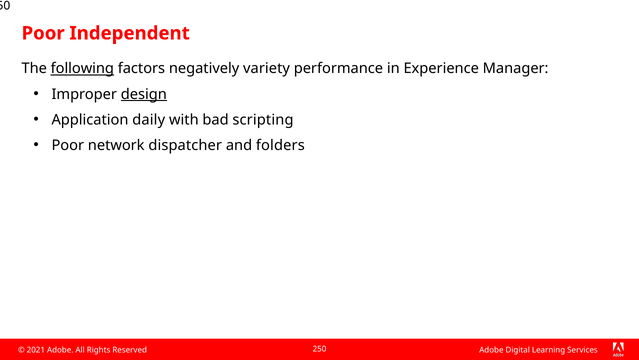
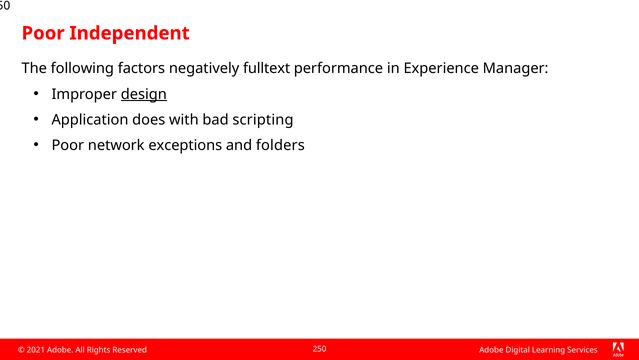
following underline: present -> none (82, 68)
variety: variety -> fulltext (267, 68)
daily: daily -> does (149, 120)
dispatcher: dispatcher -> exceptions (185, 145)
